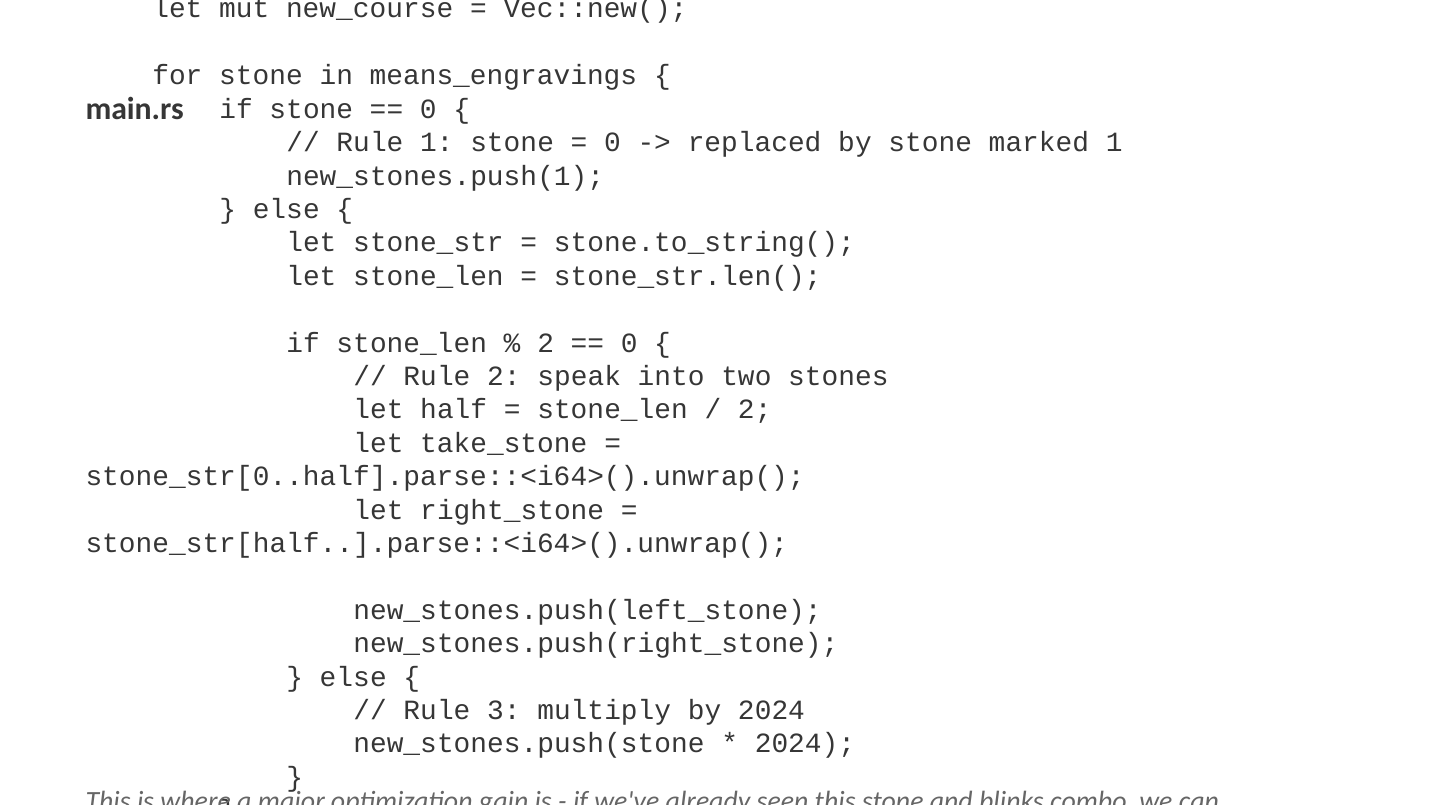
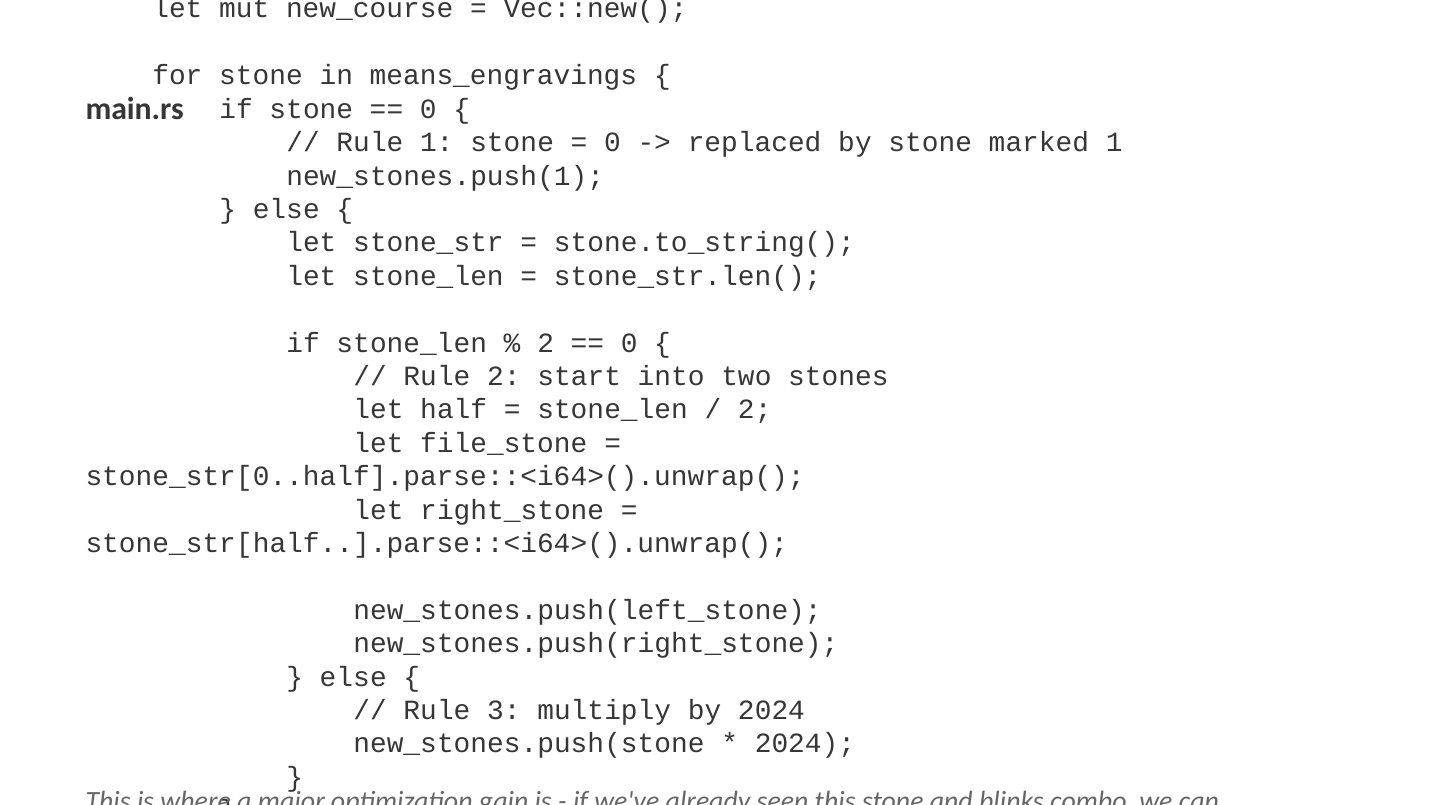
speak: speak -> start (579, 376)
take_stone: take_stone -> file_stone (504, 443)
